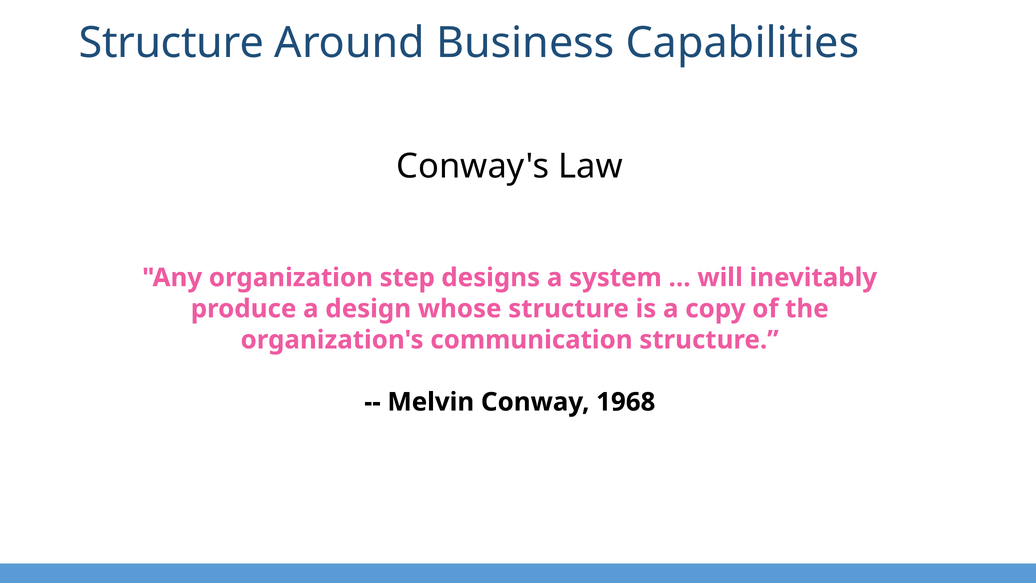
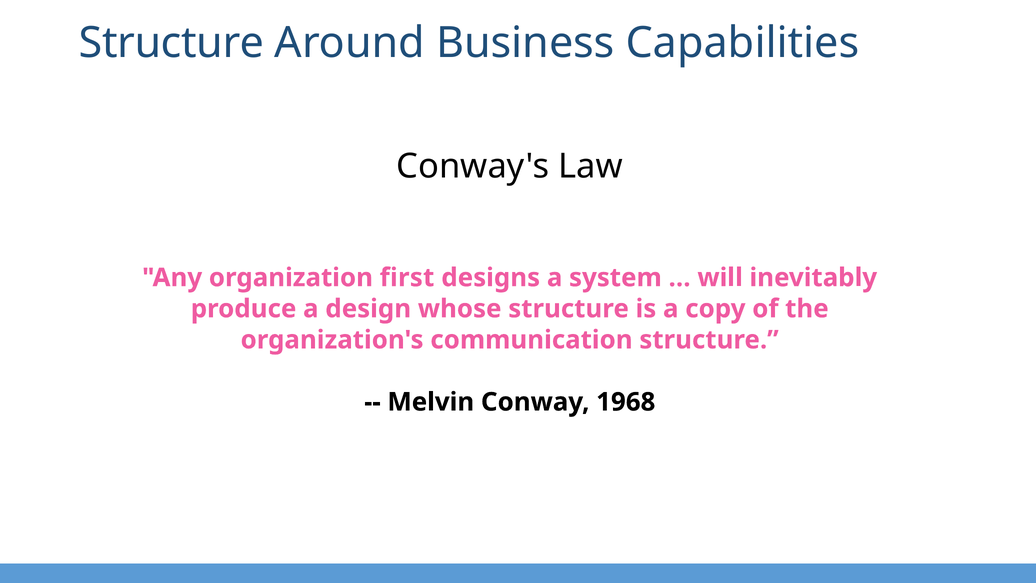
step: step -> first (407, 278)
